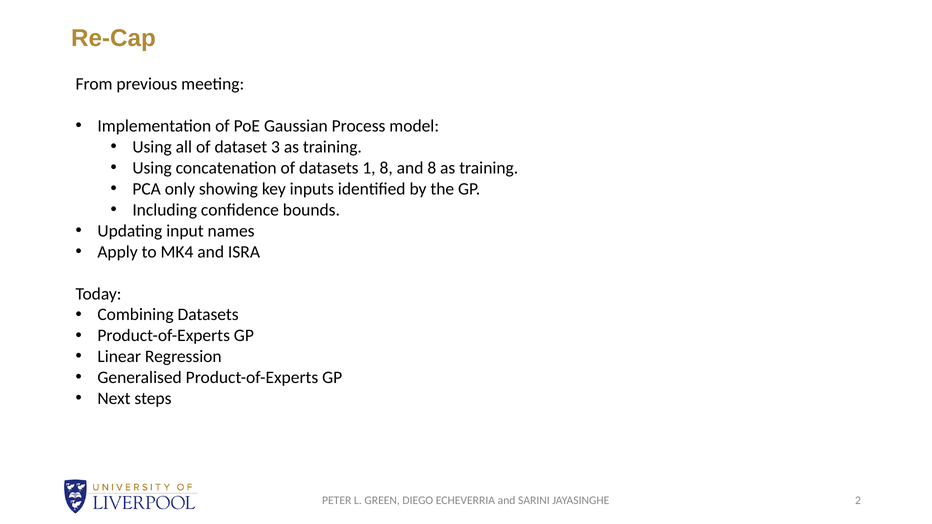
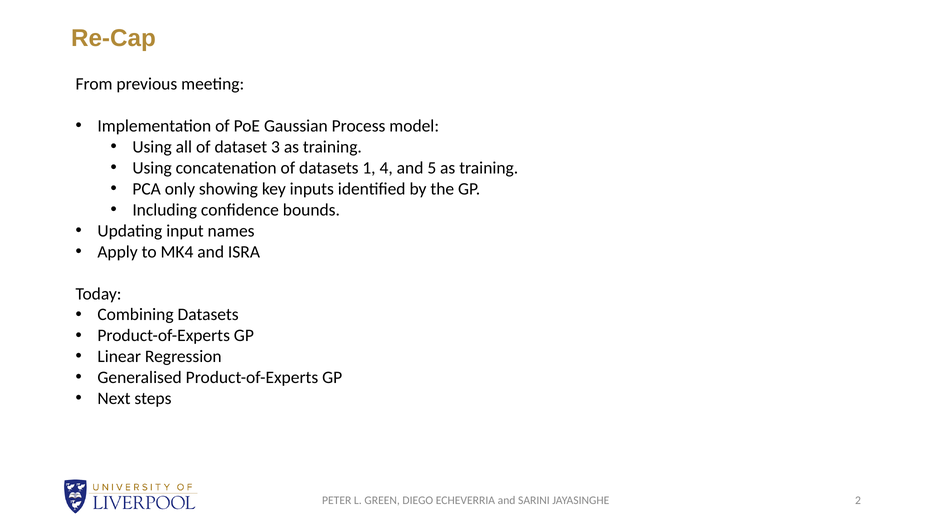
1 8: 8 -> 4 (386, 168)
and 8: 8 -> 5 (432, 168)
